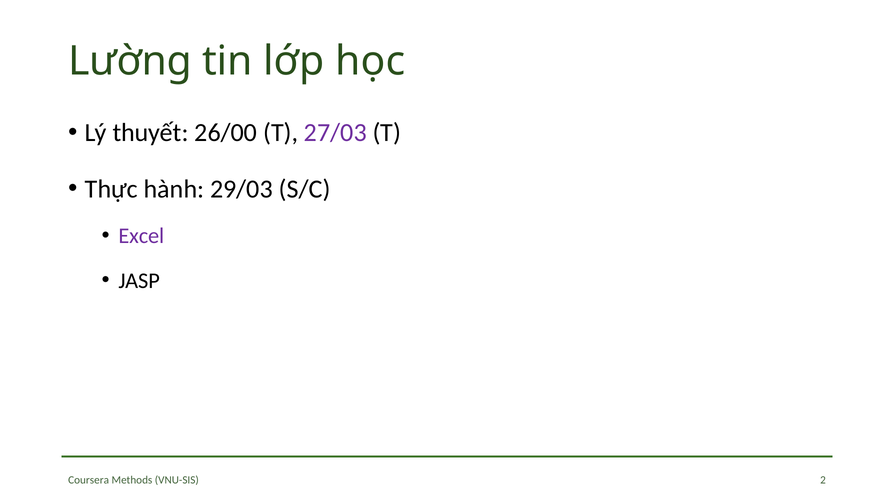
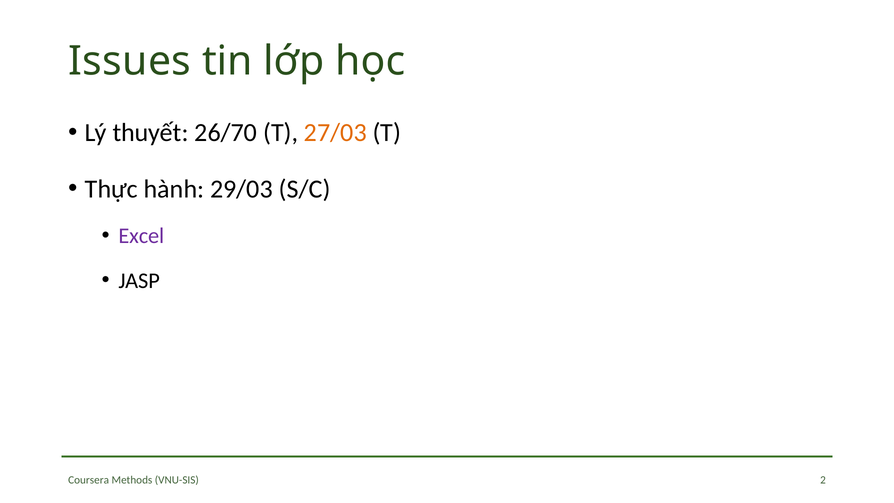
Lường: Lường -> Issues (130, 61)
26/00: 26/00 -> 26/70 (226, 133)
27/03 colour: purple -> orange (335, 133)
